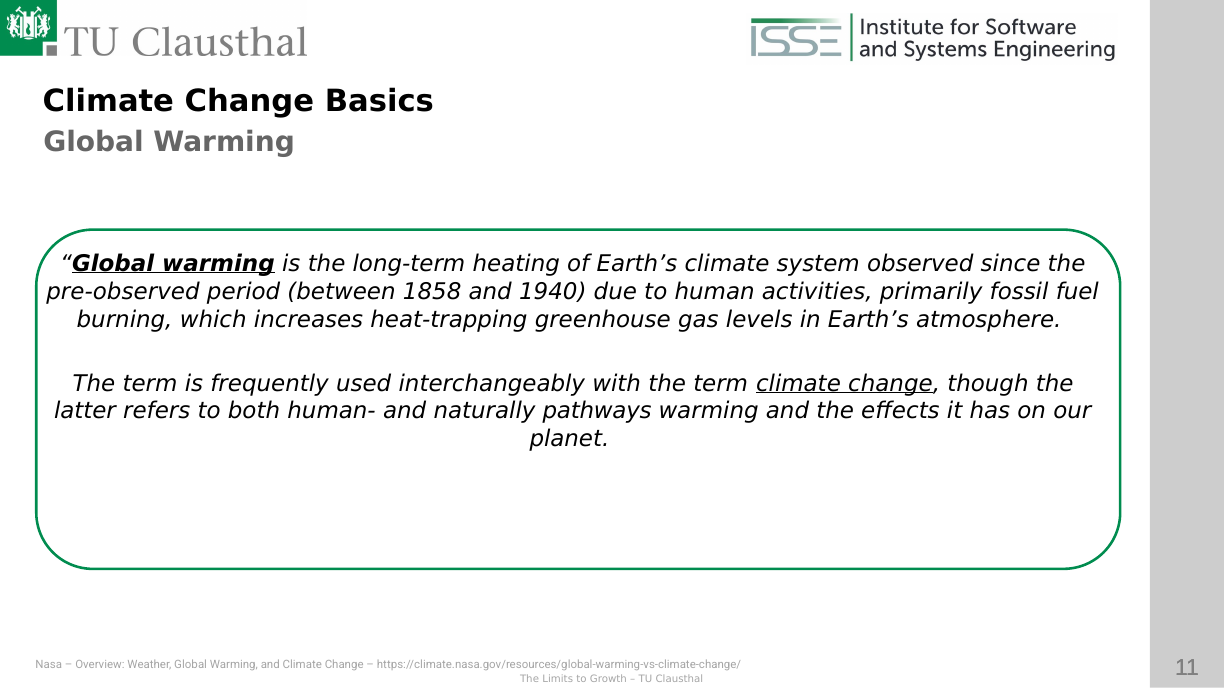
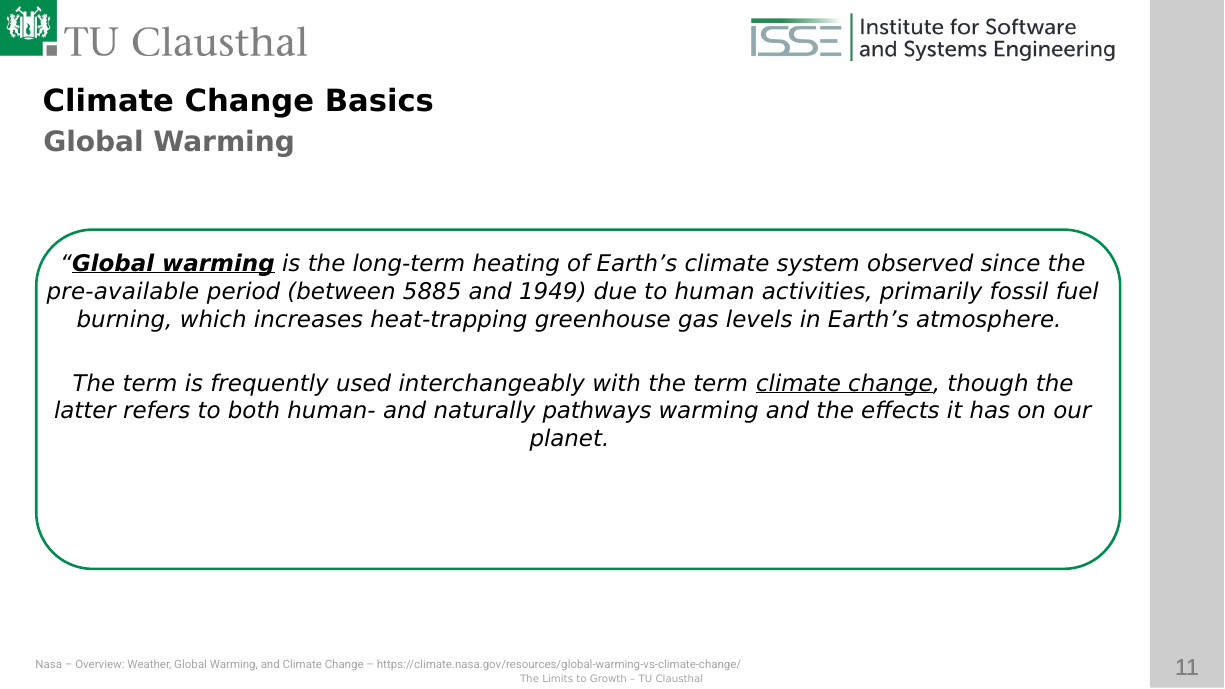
pre-observed: pre-observed -> pre-available (123, 292)
1858: 1858 -> 5885 (432, 292)
1940: 1940 -> 1949 (553, 292)
